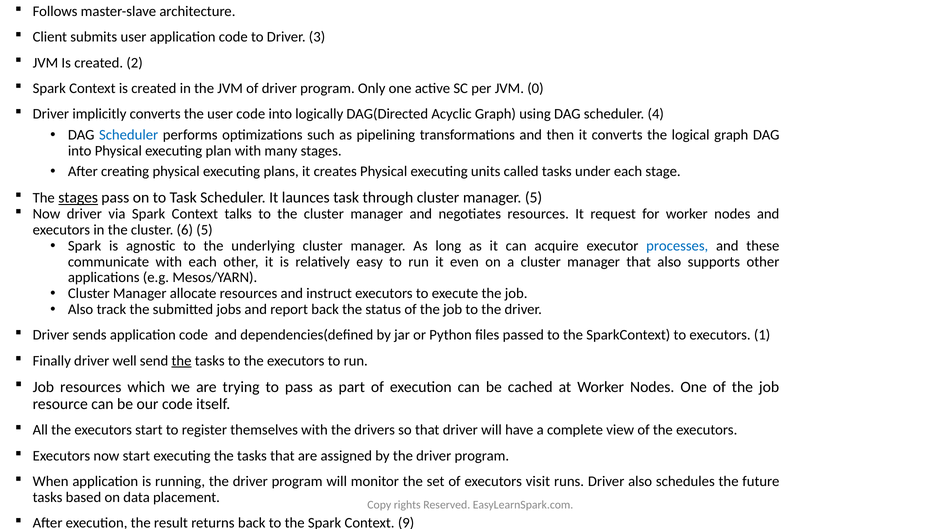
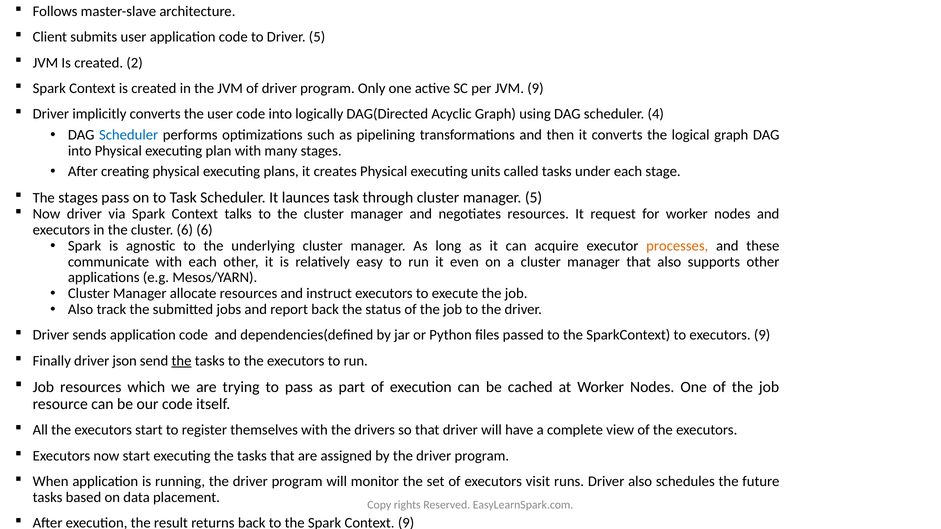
Driver 3: 3 -> 5 (317, 37)
JVM 0: 0 -> 9 (535, 88)
stages underline: present -> none (78, 198)
6 5: 5 -> 6 (204, 230)
processes colour: blue -> orange (677, 246)
executors 1: 1 -> 9 (762, 335)
well: well -> json (125, 361)
